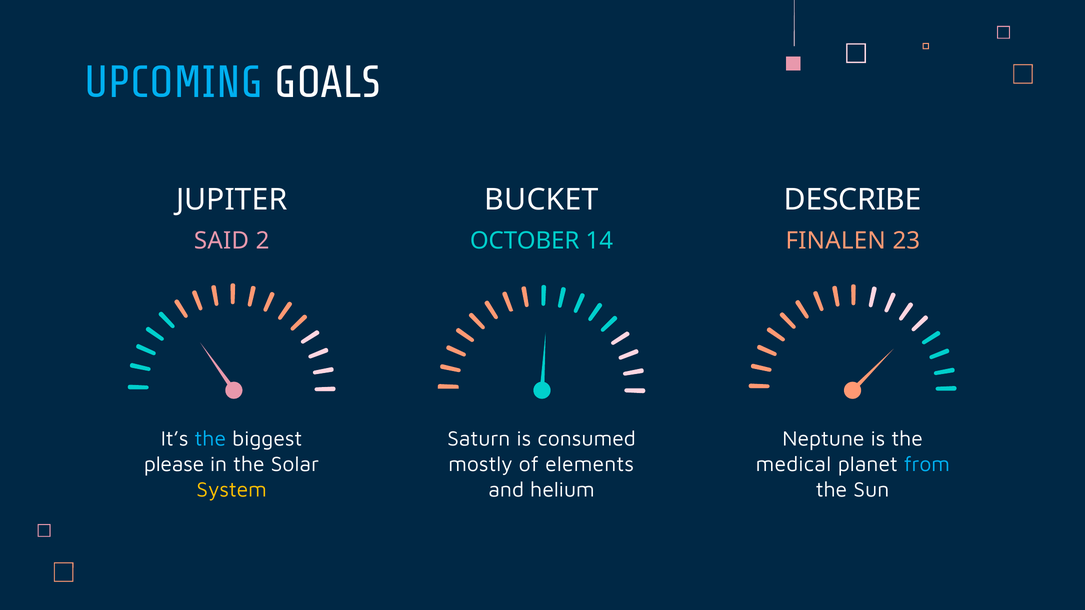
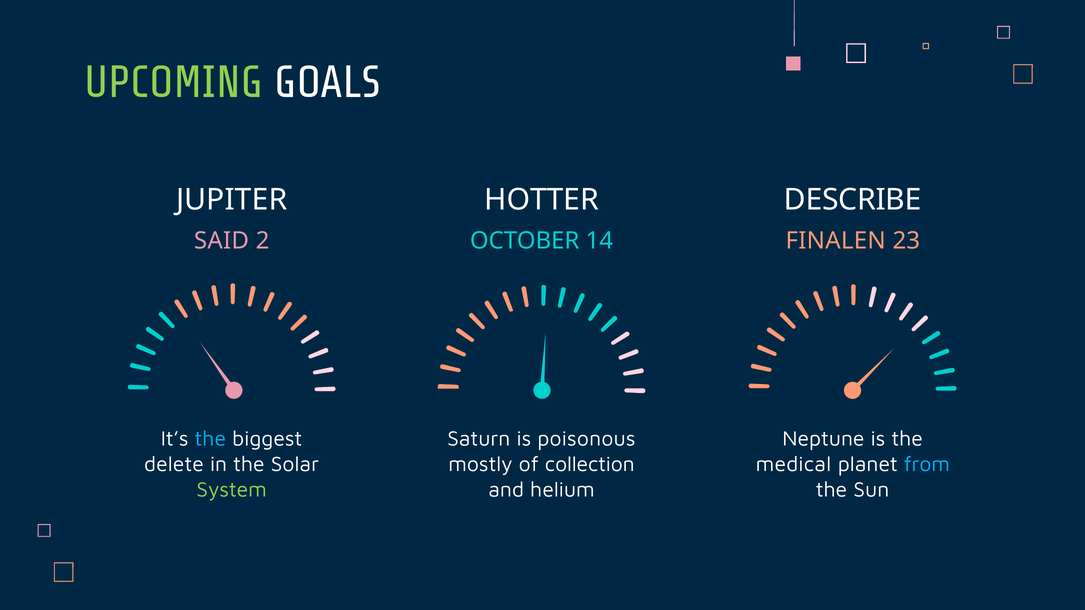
UPCOMING colour: light blue -> light green (174, 83)
BUCKET: BUCKET -> HOTTER (542, 200)
consumed: consumed -> poisonous (587, 439)
please: please -> delete (174, 465)
elements: elements -> collection (590, 465)
System colour: yellow -> light green (232, 490)
